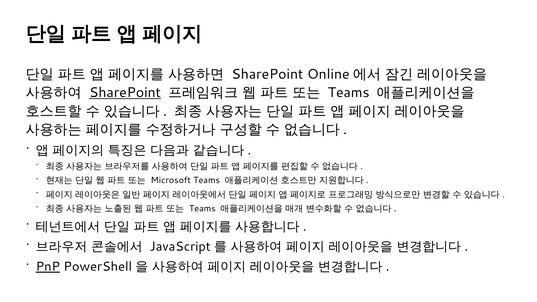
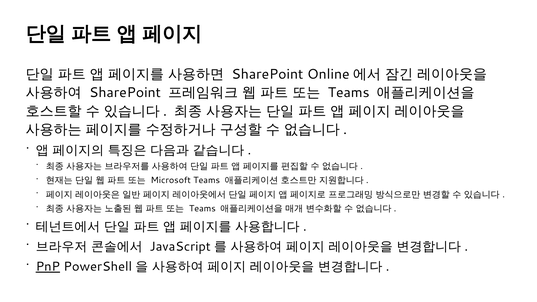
SharePoint underline: present -> none (125, 93)
